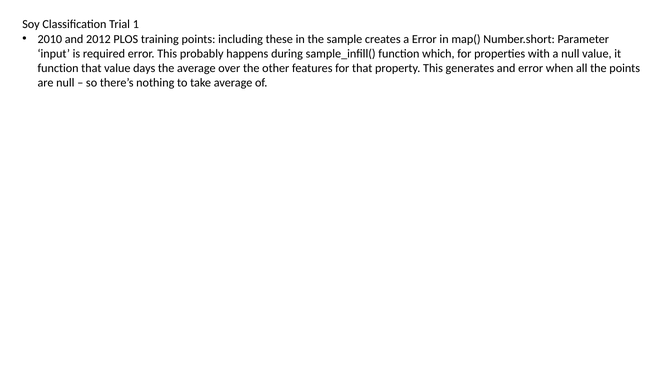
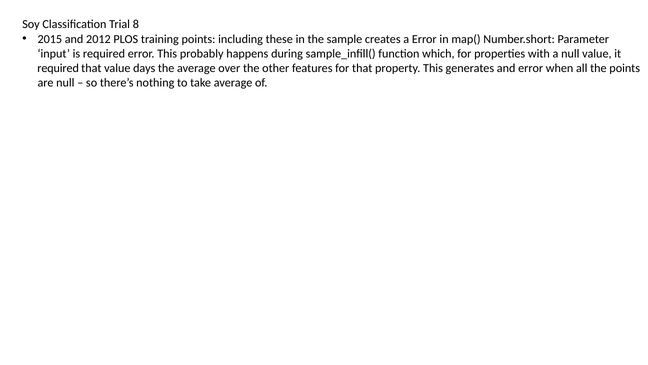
1: 1 -> 8 (136, 24)
2010: 2010 -> 2015 (50, 39)
function: function -> required (58, 68)
